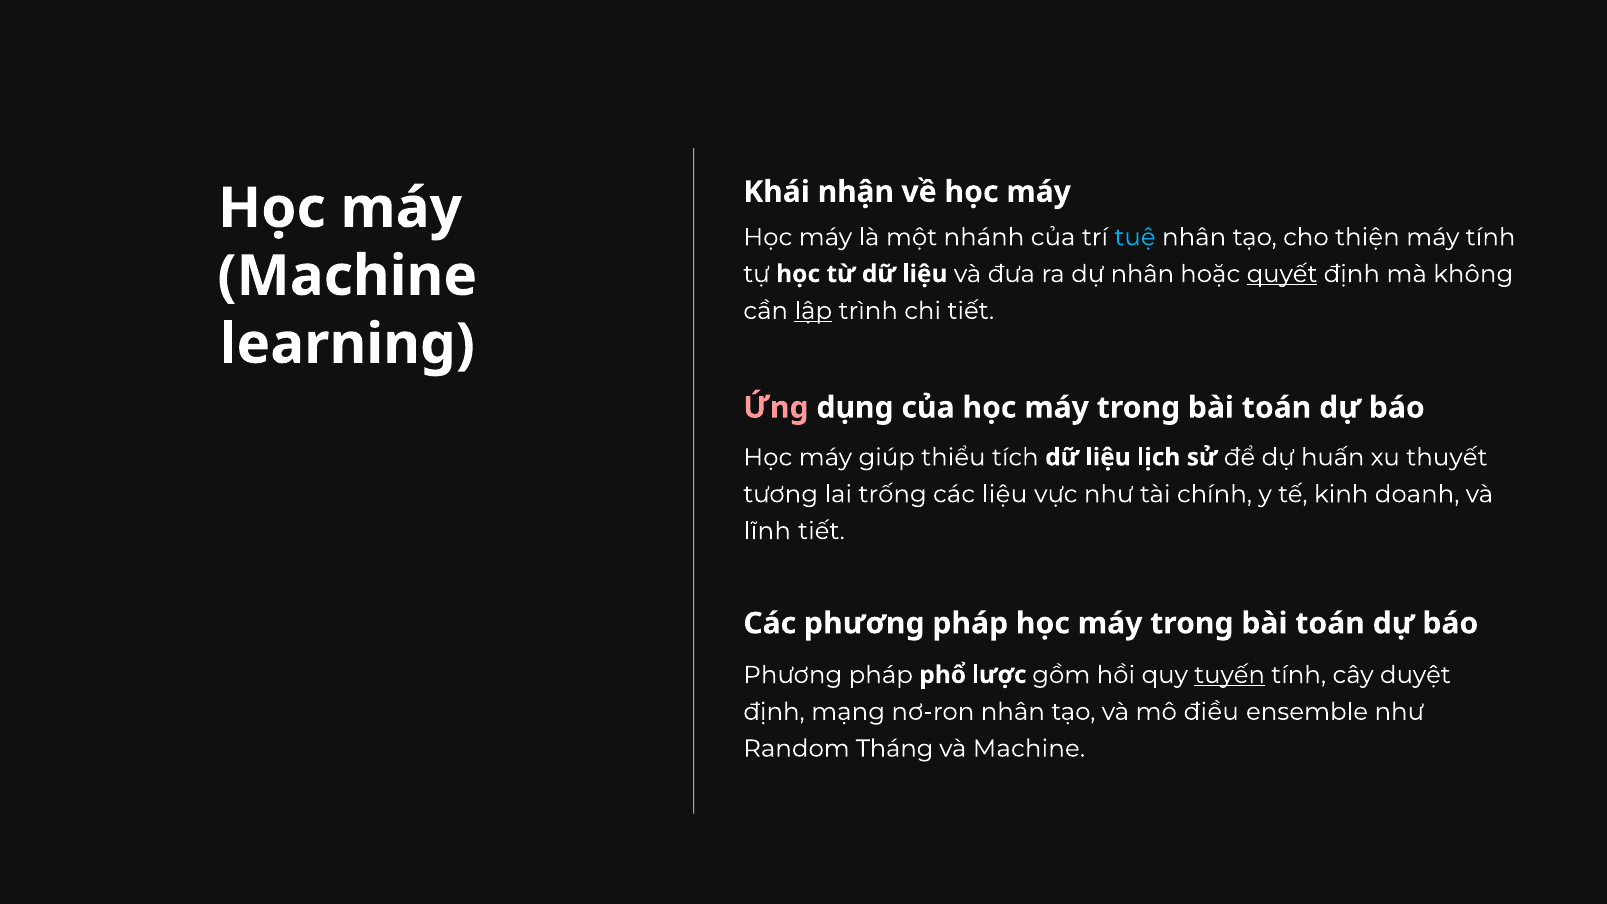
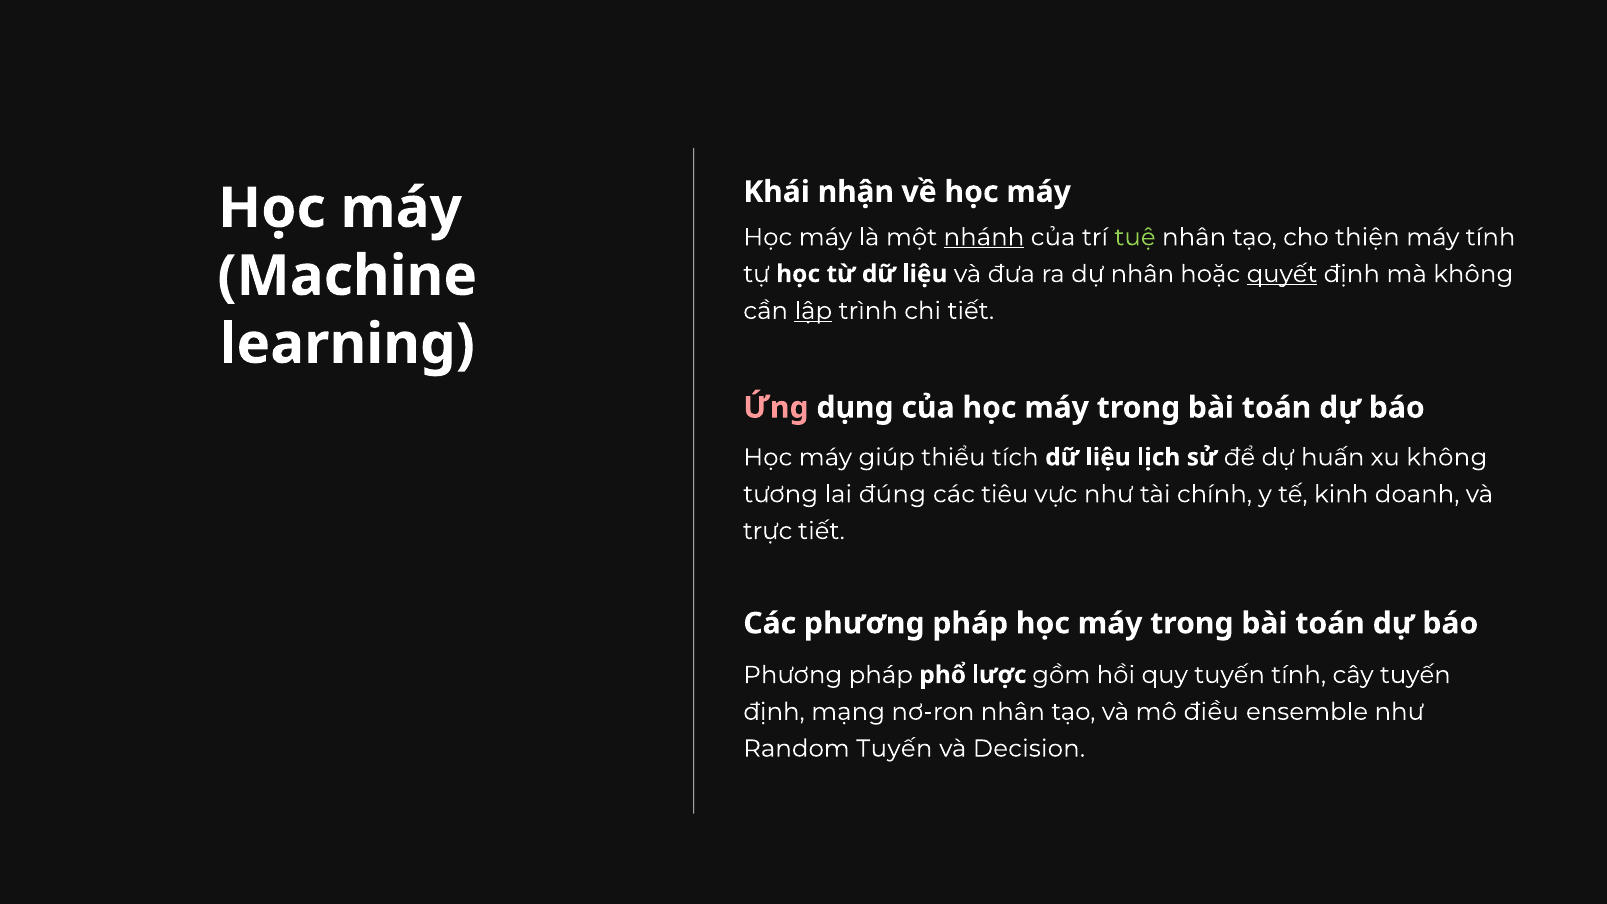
nhánh underline: none -> present (984, 237)
tuệ colour: light blue -> light green (1135, 237)
xu thuyết: thuyết -> không (1447, 457)
trống: trống -> đúng (892, 494)
các liệu: liệu -> tiêu (1005, 494)
lĩnh: lĩnh -> trực (768, 531)
tuyến underline: present -> none (1230, 675)
cây duyệt: duyệt -> tuyến (1415, 675)
Random Tháng: Tháng -> Tuyến (894, 749)
và Machine: Machine -> Decision (1029, 749)
